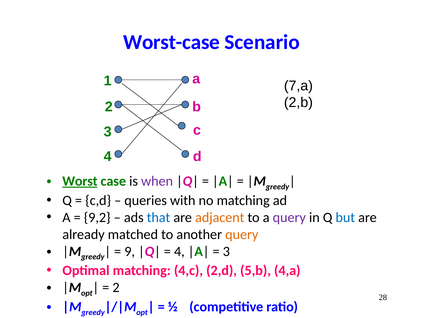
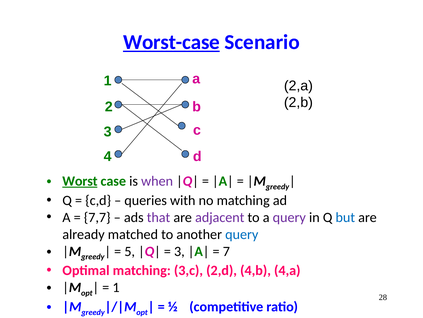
Worst-case underline: none -> present (171, 42)
7,a: 7,a -> 2,a (298, 86)
9,2: 9,2 -> 7,7 (97, 217)
that colour: blue -> purple (159, 217)
adjacent colour: orange -> purple (220, 217)
query colour: orange -> blue (242, 234)
9: 9 -> 5 (130, 251)
4: 4 -> 3 (179, 251)
3: 3 -> 7 (226, 251)
4,c: 4,c -> 3,c (188, 270)
5,b: 5,b -> 4,b (256, 270)
2: 2 -> 1 (116, 287)
